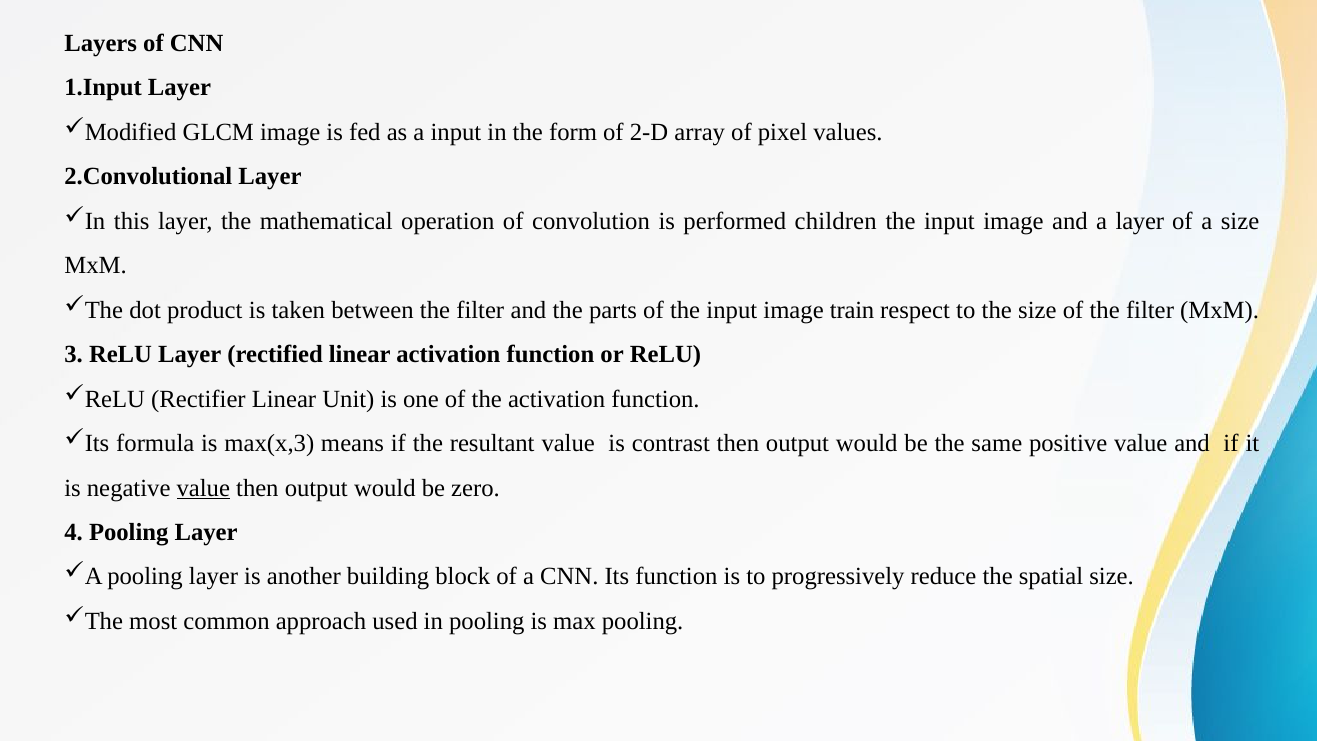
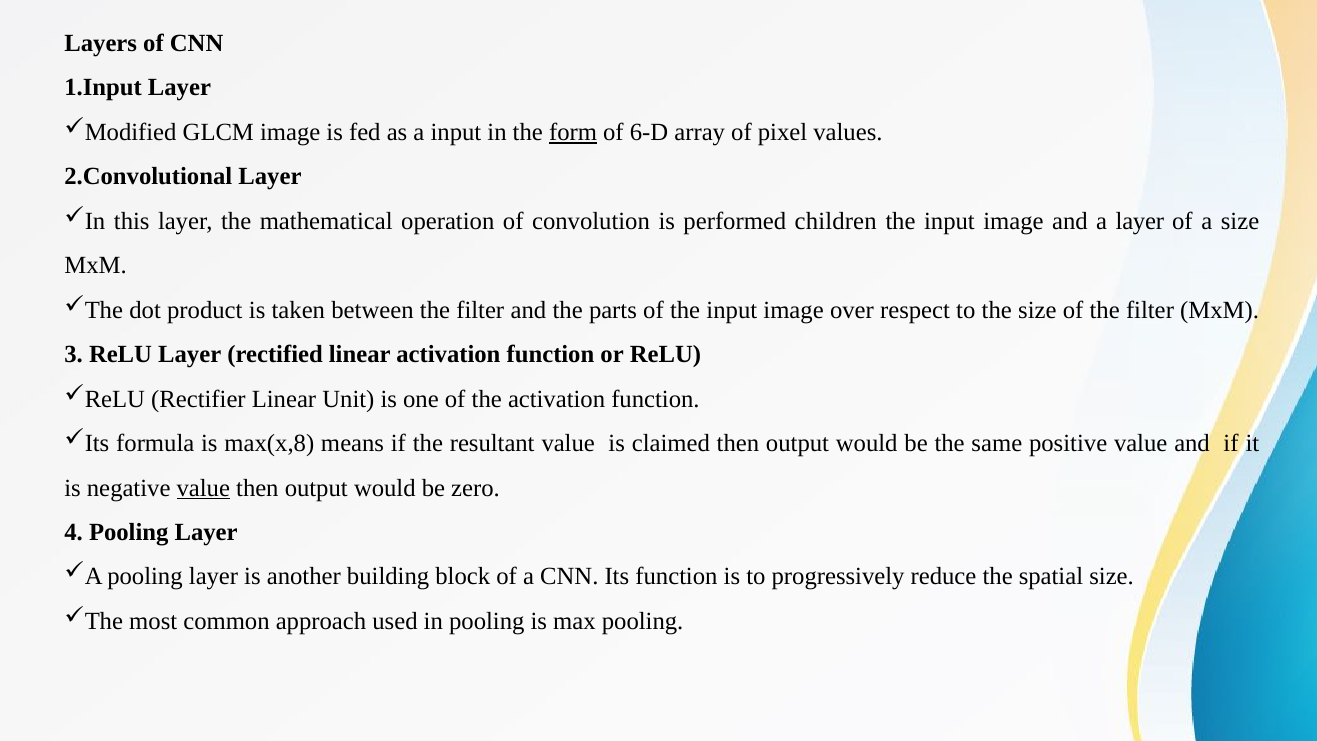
form underline: none -> present (573, 132)
2-D: 2-D -> 6-D (649, 132)
train: train -> over (852, 310)
max(x,3: max(x,3 -> max(x,8 (269, 443)
contrast: contrast -> claimed (671, 443)
